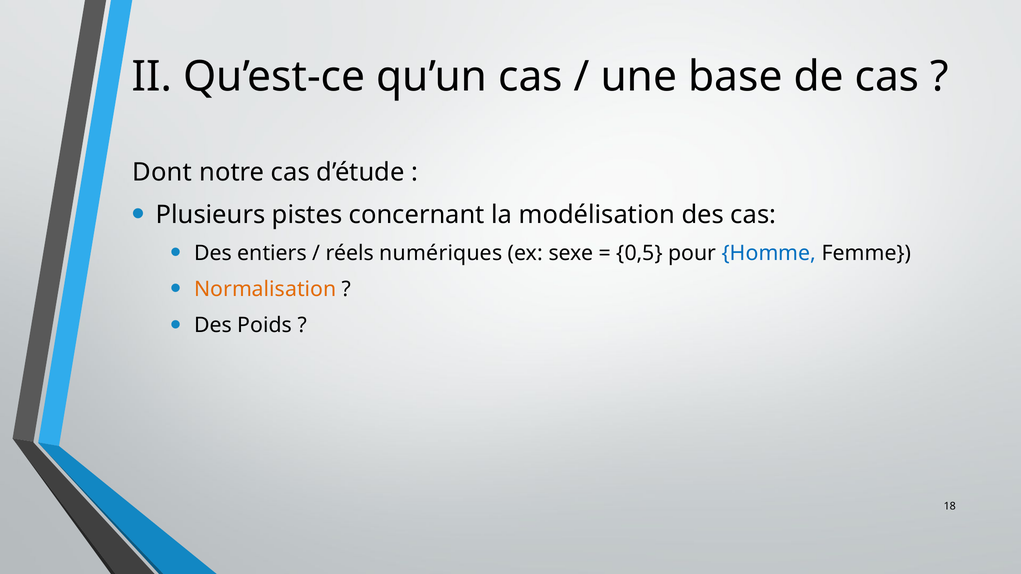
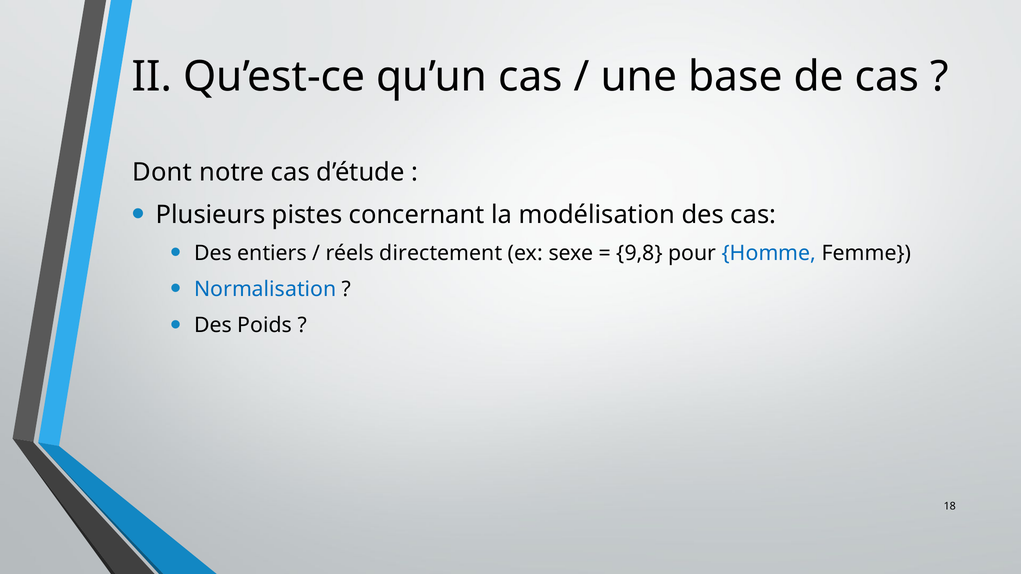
numériques: numériques -> directement (441, 253)
0,5: 0,5 -> 9,8 (640, 253)
Normalisation colour: orange -> blue (265, 289)
